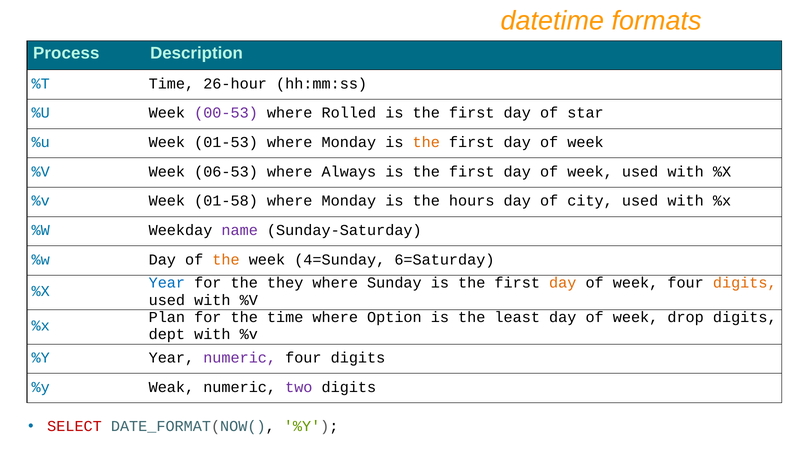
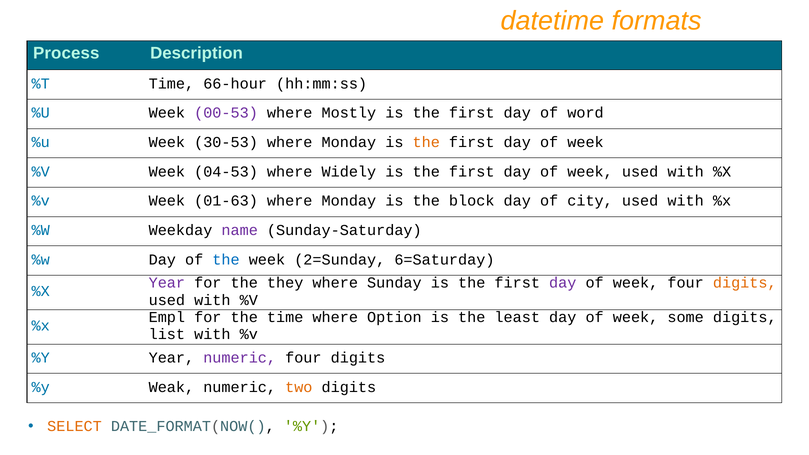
26-hour: 26-hour -> 66-hour (235, 84)
Rolled: Rolled -> Mostly (349, 113)
star: star -> word (586, 113)
01-53: 01-53 -> 30-53 (226, 142)
06-53: 06-53 -> 04-53 (226, 172)
Always: Always -> Widely (349, 172)
01-58: 01-58 -> 01-63 (226, 201)
hours: hours -> block (472, 201)
the colour: orange -> blue (226, 260)
4=Sunday: 4=Sunday -> 2=Sunday (340, 260)
Year colour: blue -> purple (167, 283)
day colour: orange -> purple (563, 283)
Plan: Plan -> Empl (167, 317)
drop: drop -> some (686, 317)
dept: dept -> list (167, 335)
two colour: purple -> orange (299, 387)
SELECT colour: red -> orange (75, 426)
